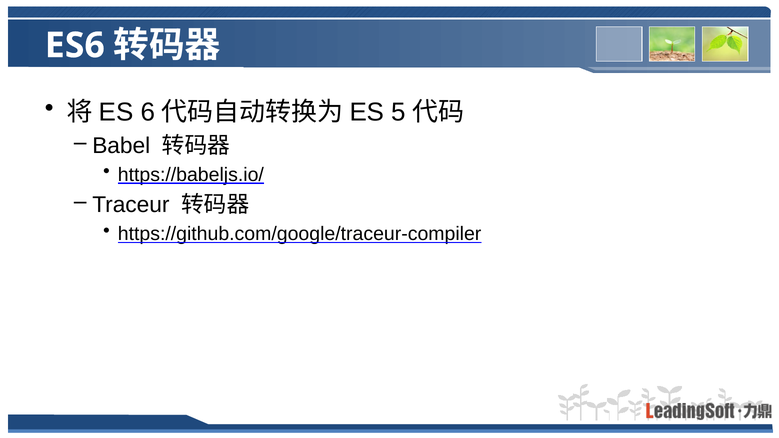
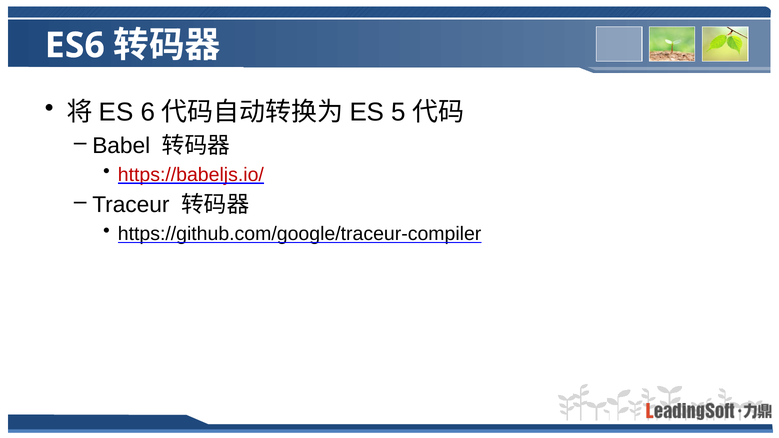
https://babeljs.io/ colour: black -> red (191, 175)
